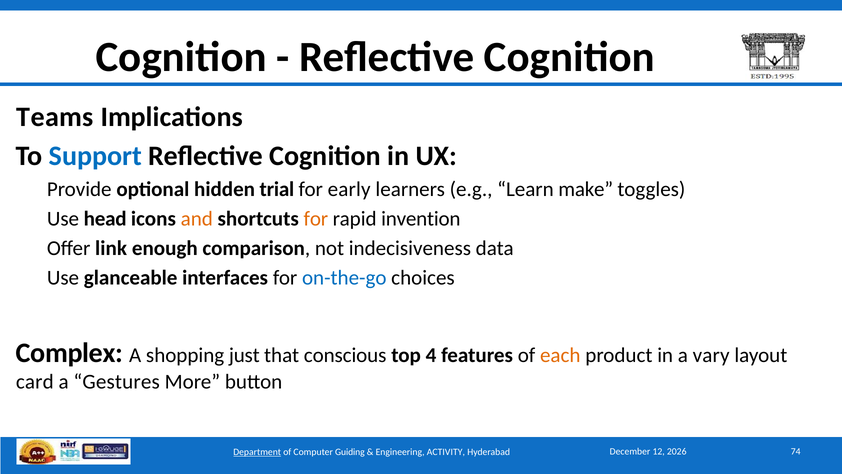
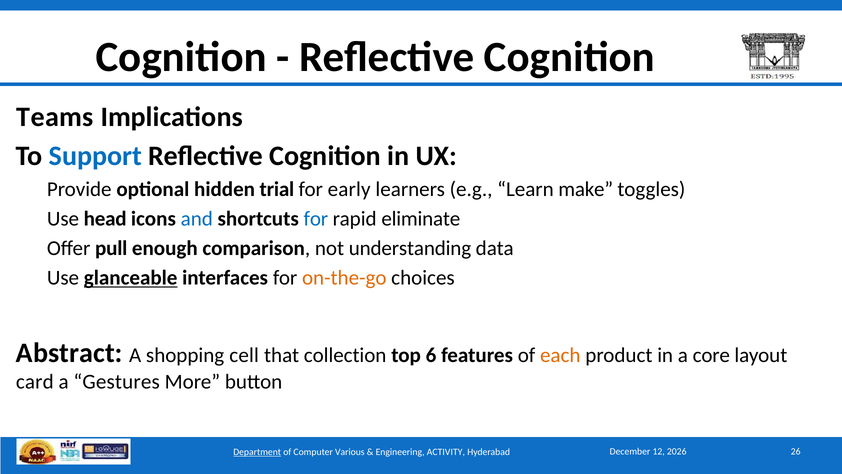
and colour: orange -> blue (197, 219)
for colour: orange -> blue (316, 219)
invention: invention -> eliminate (421, 219)
link: link -> pull (111, 248)
indecisiveness: indecisiveness -> understanding (410, 248)
glanceable underline: none -> present (131, 278)
on-the-go colour: blue -> orange (344, 278)
Complex: Complex -> Abstract (69, 353)
just: just -> cell (244, 355)
conscious: conscious -> collection (345, 355)
4: 4 -> 6 (431, 355)
vary: vary -> core (711, 355)
Guiding: Guiding -> Various (350, 452)
74: 74 -> 26 (796, 451)
